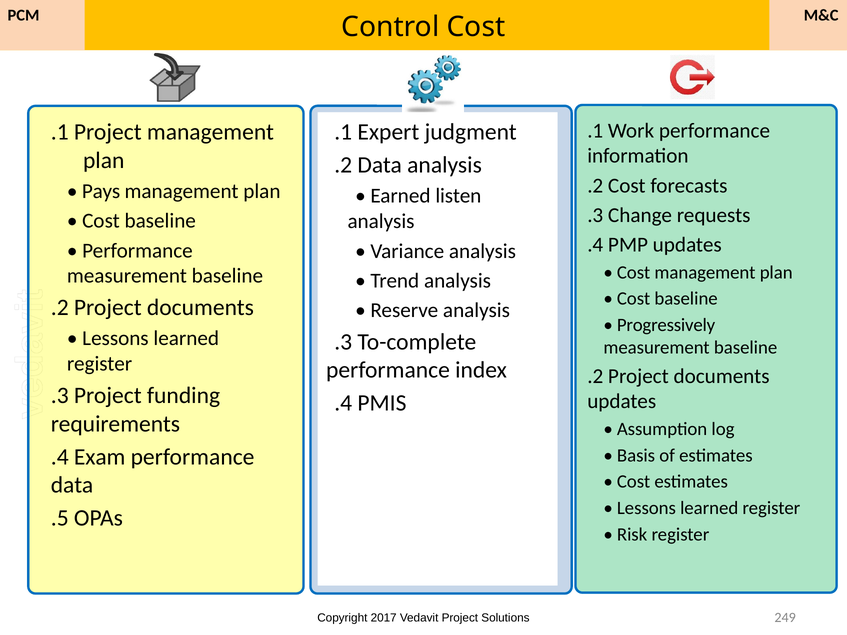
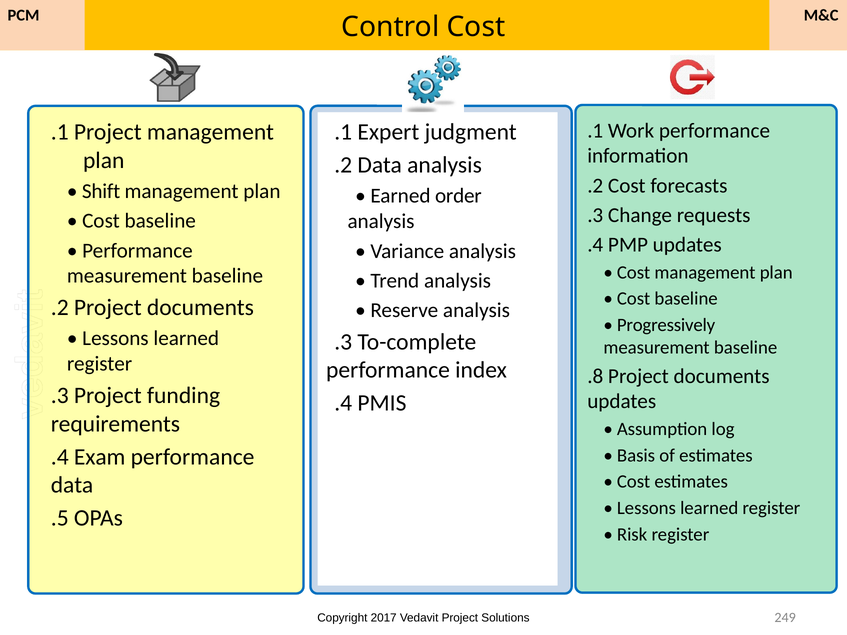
Pays: Pays -> Shift (101, 191)
listen: listen -> order (458, 196)
.2: .2 -> .8 (595, 376)
